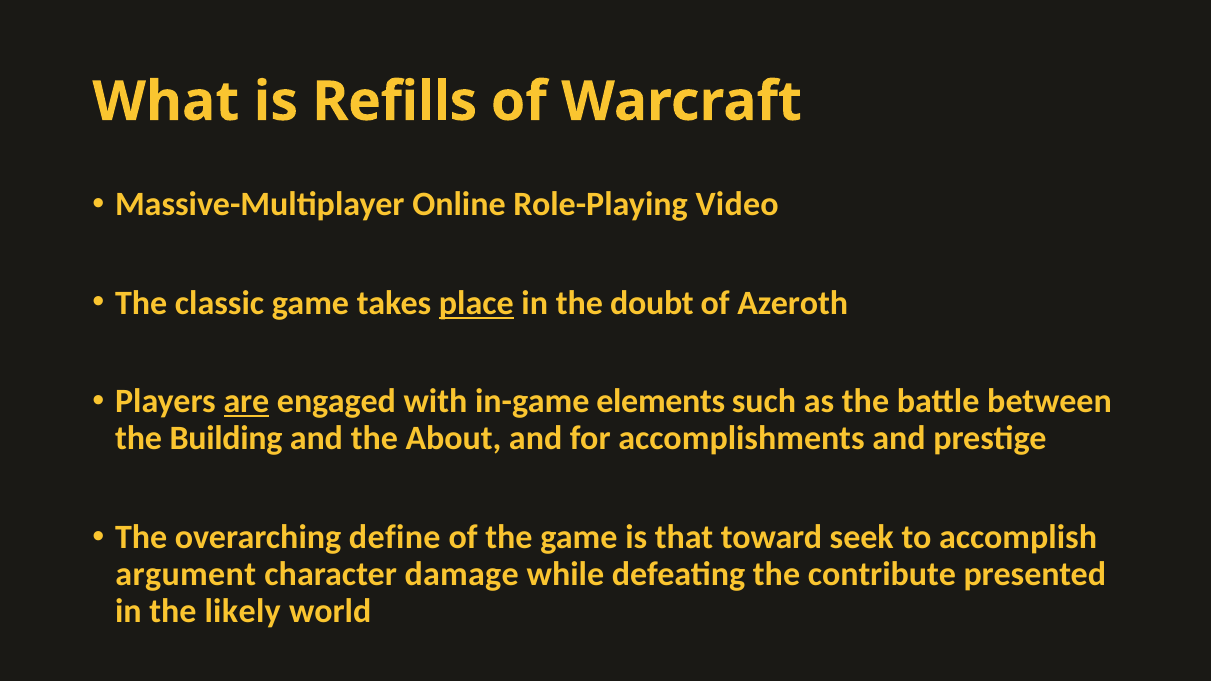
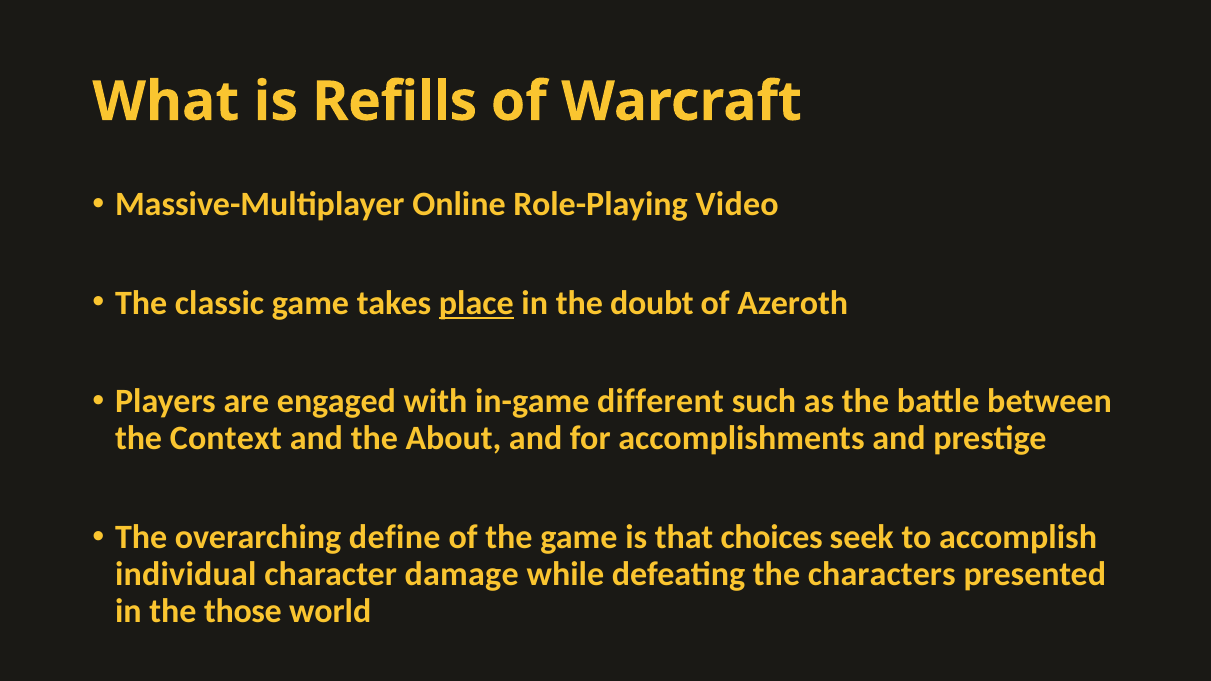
are underline: present -> none (246, 402)
elements: elements -> different (660, 402)
Building: Building -> Context (226, 439)
toward: toward -> choices (772, 538)
argument: argument -> individual (186, 574)
contribute: contribute -> characters (882, 574)
likely: likely -> those (243, 611)
